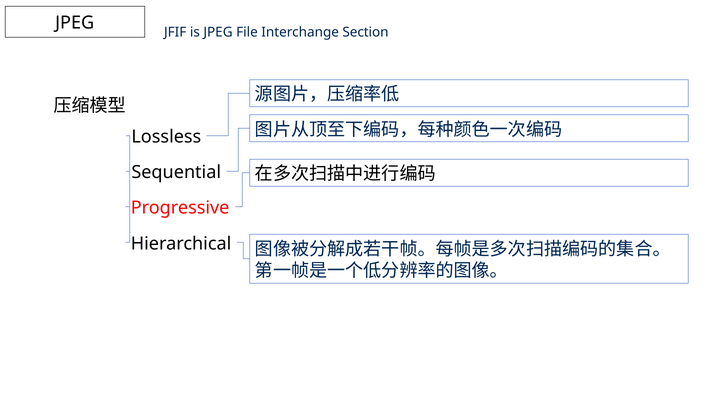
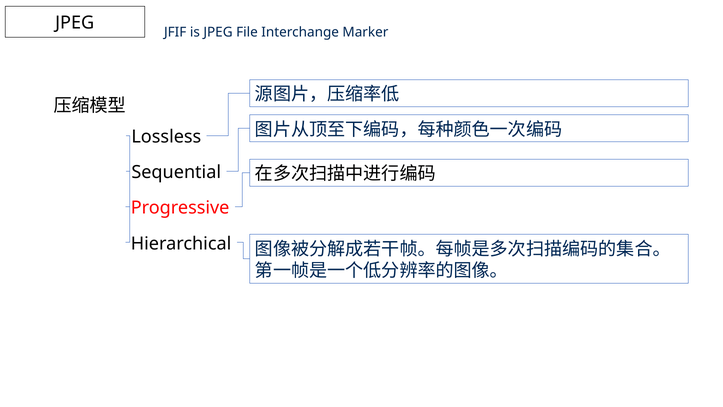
Section: Section -> Marker (365, 32)
